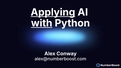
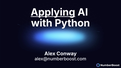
with underline: present -> none (42, 23)
